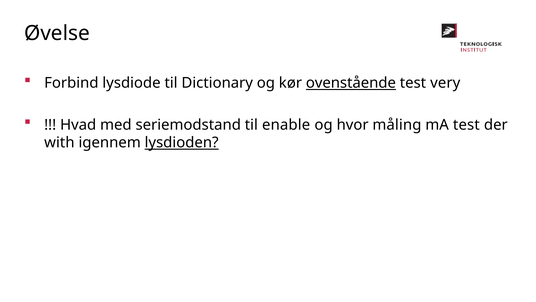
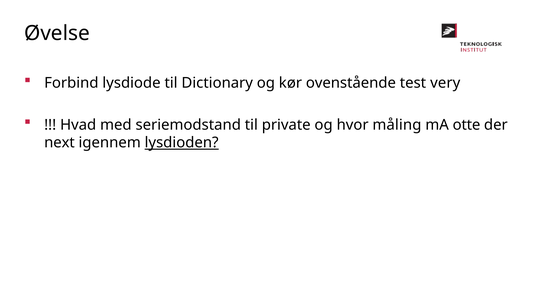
ovenstående underline: present -> none (351, 83)
enable: enable -> private (286, 125)
mA test: test -> otte (467, 125)
with: with -> next (59, 142)
